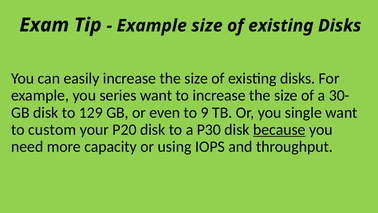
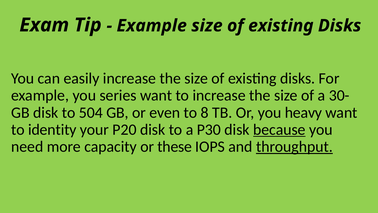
129: 129 -> 504 (91, 112)
9: 9 -> 8 (205, 112)
single: single -> heavy (303, 112)
custom: custom -> identity (52, 129)
using: using -> these (175, 146)
throughput underline: none -> present (294, 146)
